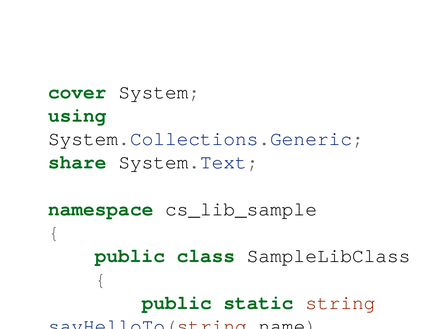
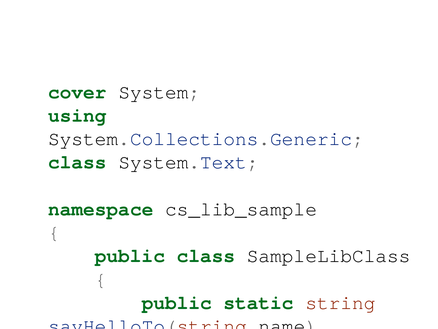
share: share -> class (77, 162)
